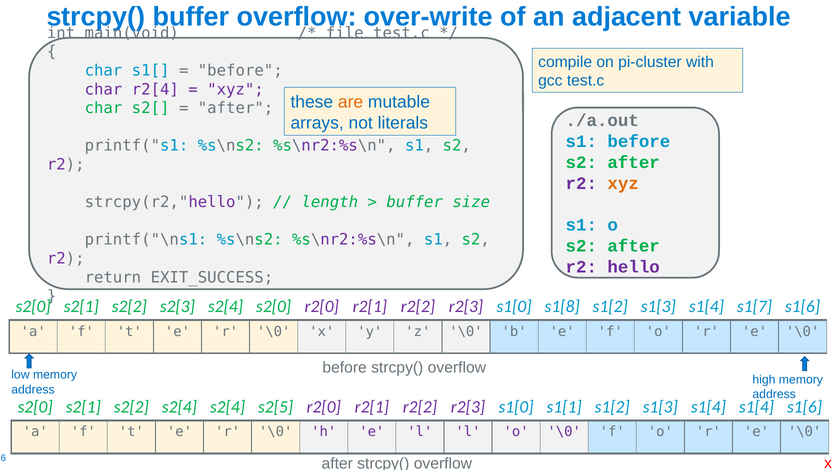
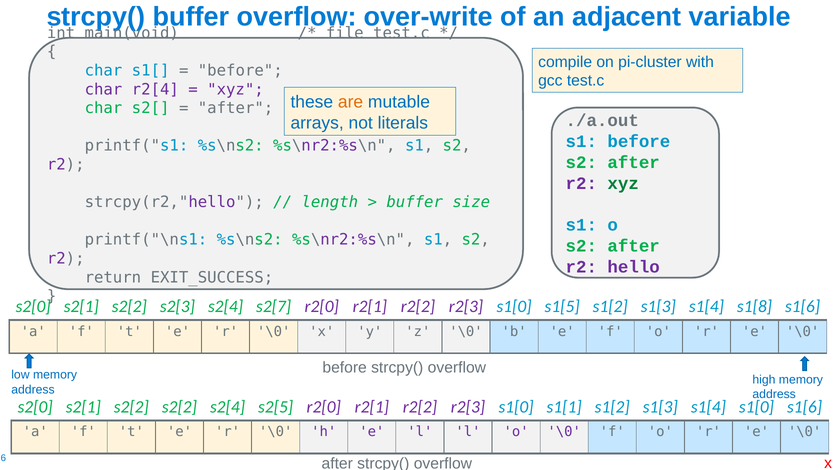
xyz colour: orange -> green (623, 183)
s2[4 s2[0: s2[0 -> s2[7 (274, 307)
s1[8: s1[8 -> s1[5 (562, 307)
s1[7: s1[7 -> s1[8 (755, 307)
s2[2 s2[4: s2[4 -> s2[2 (179, 407)
s1[4 s1[4: s1[4 -> s1[0 (757, 407)
